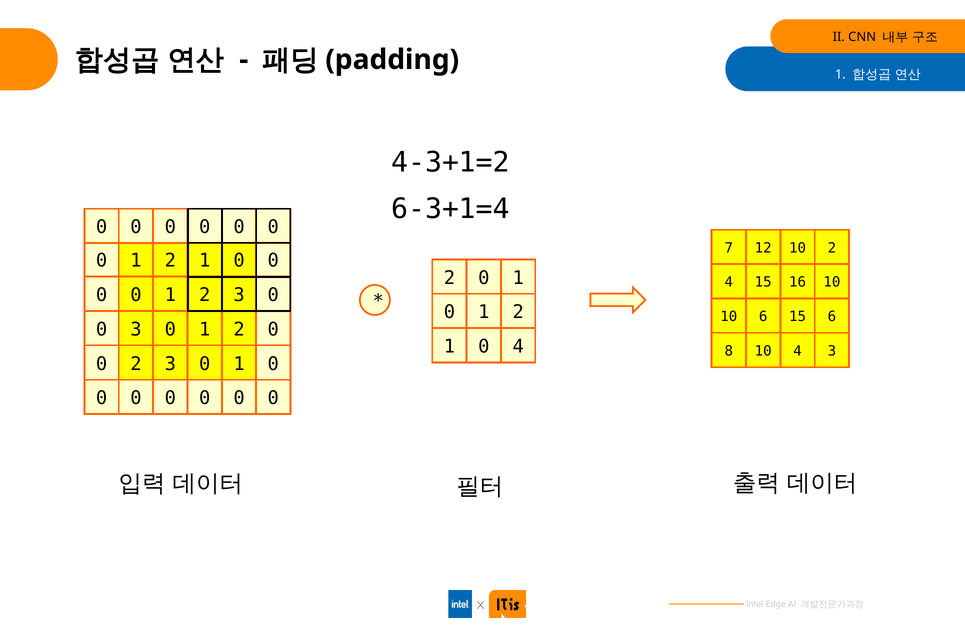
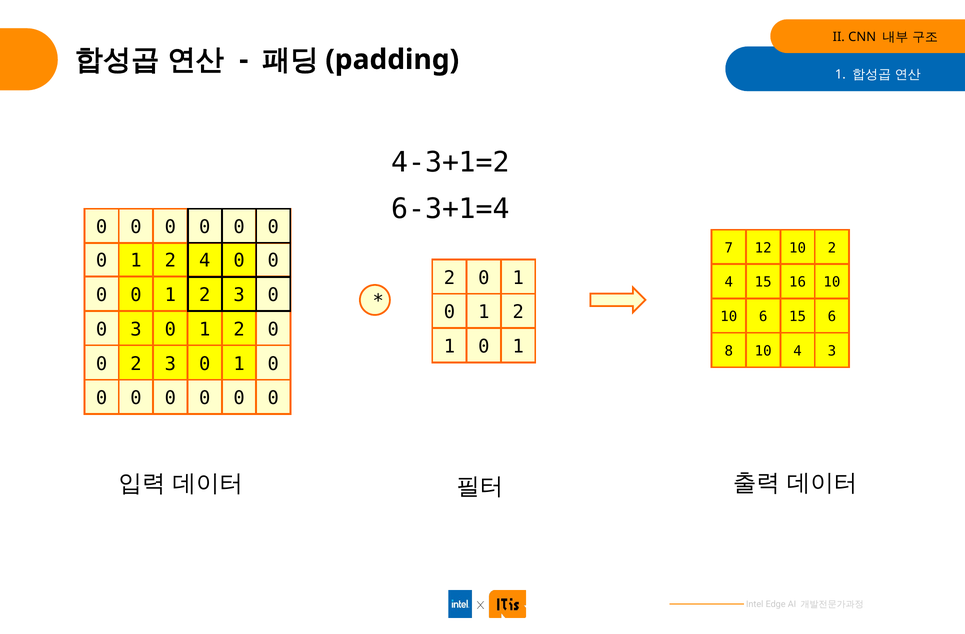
1: 1 -> 4 (205, 261)
4: 4 -> 1 (518, 347)
